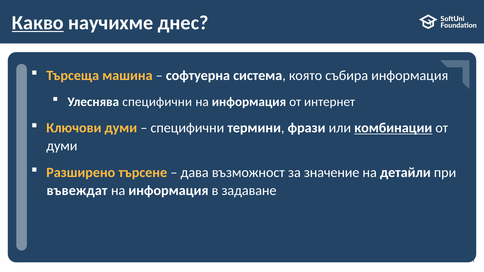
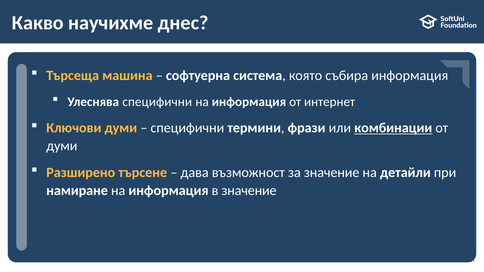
Какво underline: present -> none (38, 23)
въвеждат: въвеждат -> намиране (77, 191)
в задаване: задаване -> значение (249, 191)
